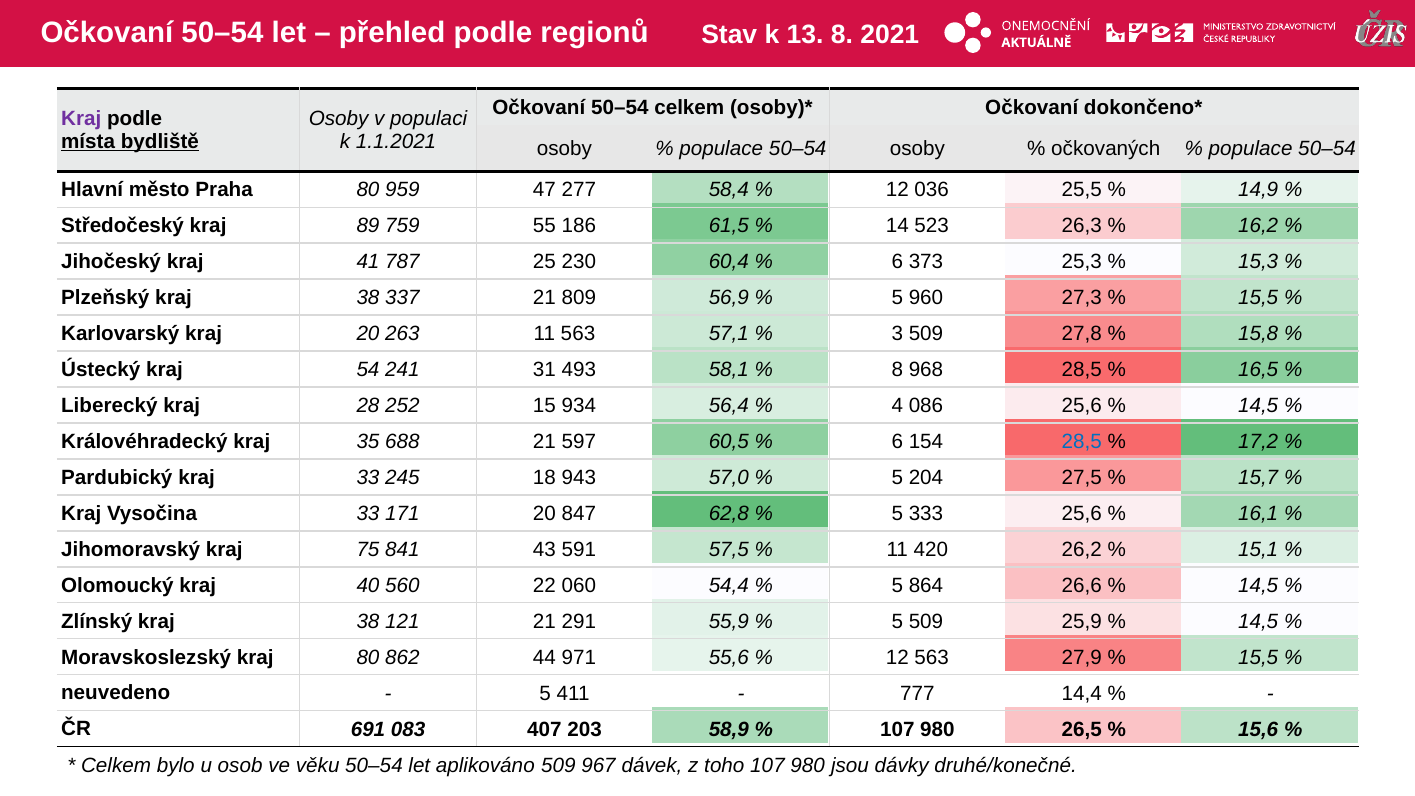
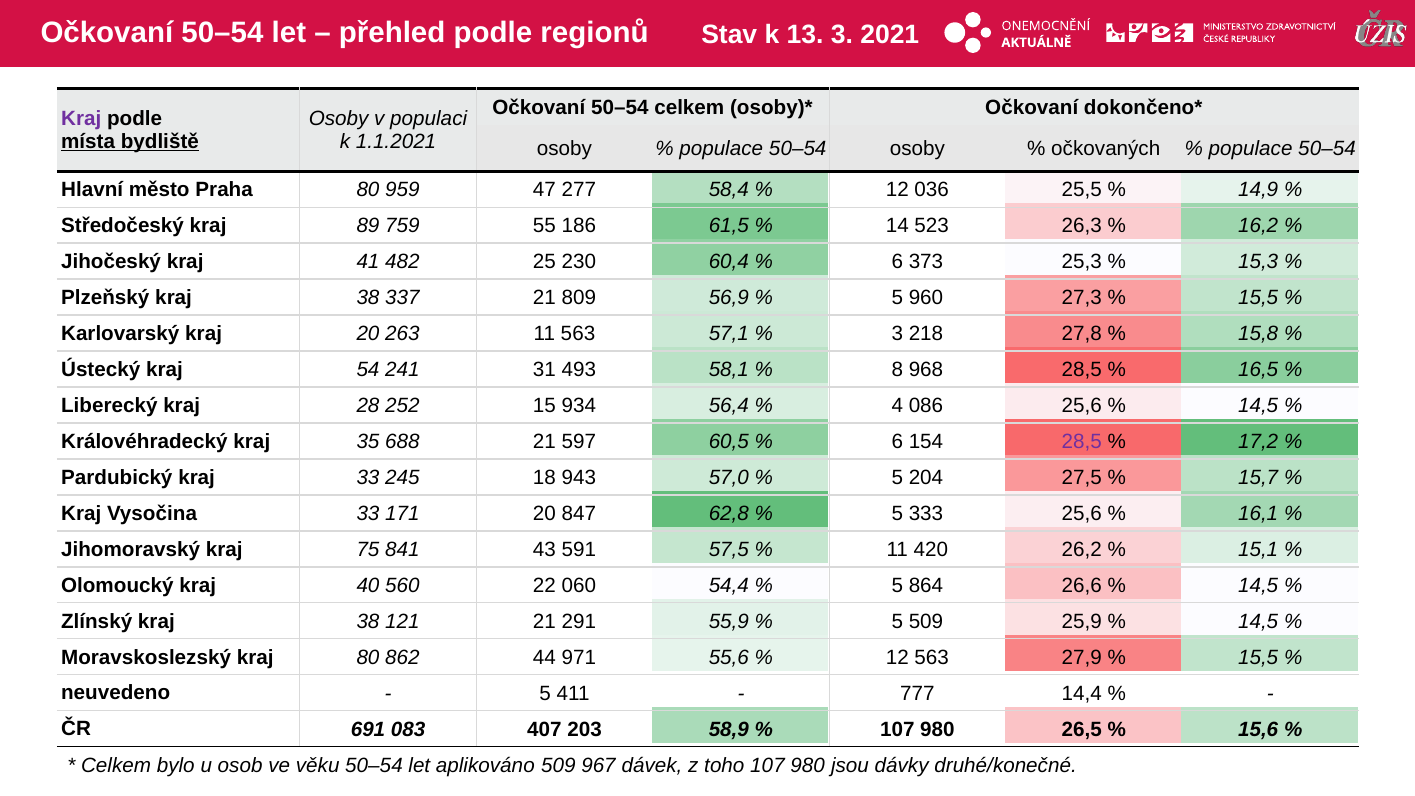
13 8: 8 -> 3 (842, 35)
787: 787 -> 482 (402, 262)
3 509: 509 -> 218 (926, 334)
28,5 colour: blue -> purple (1082, 442)
